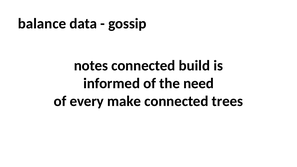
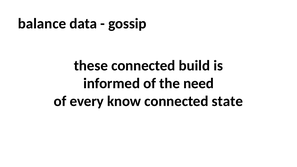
notes: notes -> these (91, 66)
make: make -> know (124, 101)
trees: trees -> state (227, 101)
